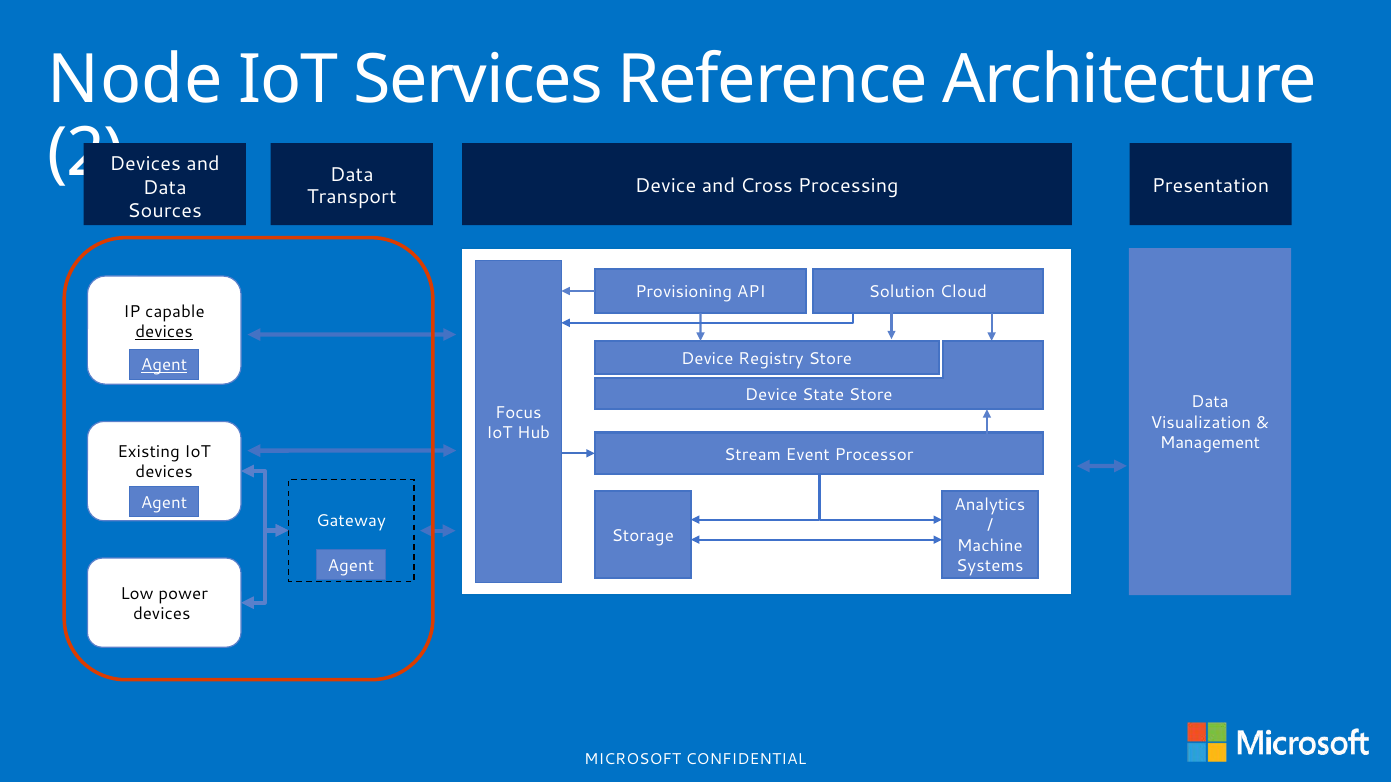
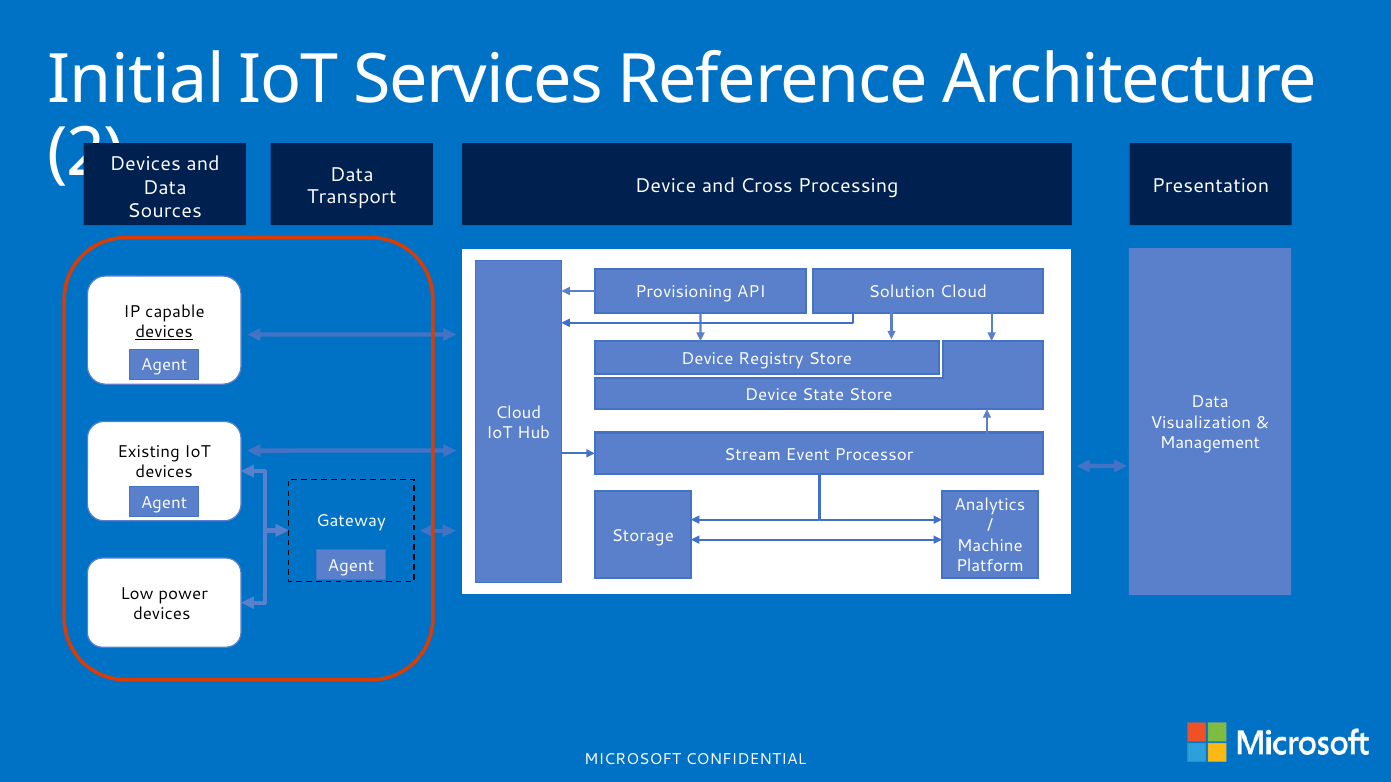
Node: Node -> Initial (136, 80)
Agent underline: present -> none (164, 366)
Focus: Focus -> Cloud (518, 413)
Systems: Systems -> Platform (990, 566)
